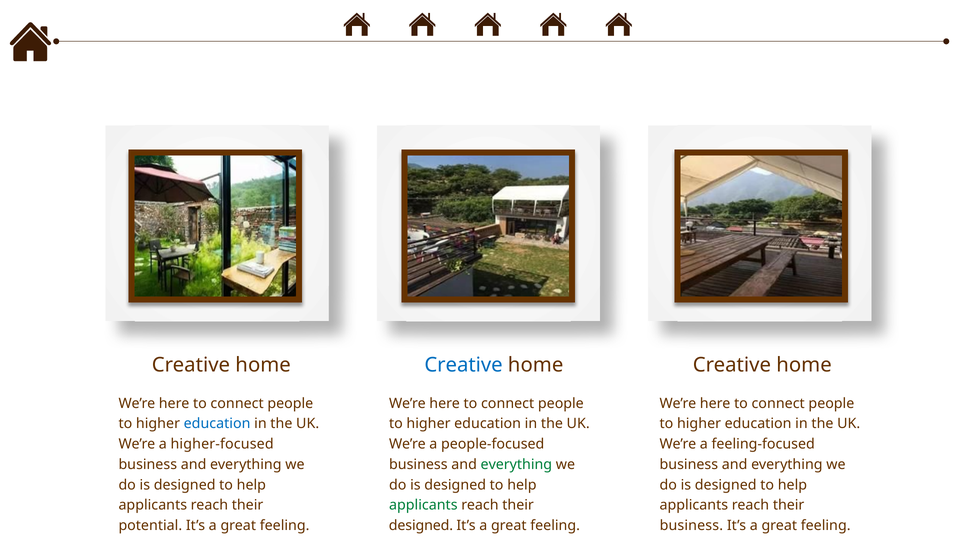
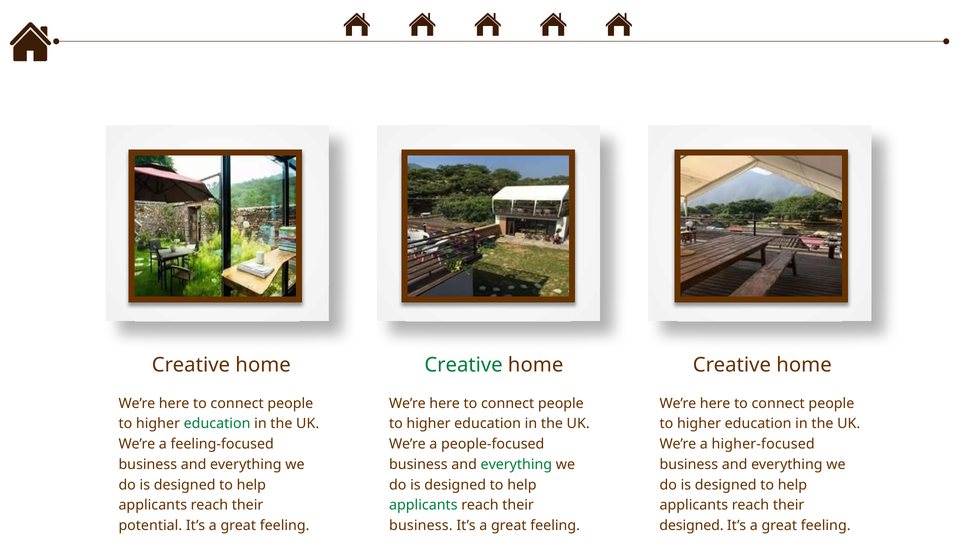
Creative colour: blue -> green (464, 365)
education colour: blue -> green (217, 424)
higher-focused: higher-focused -> feeling-focused (222, 444)
feeling-focused: feeling-focused -> higher-focused (763, 444)
designed: designed -> business (421, 526)
business: business -> designed (692, 526)
